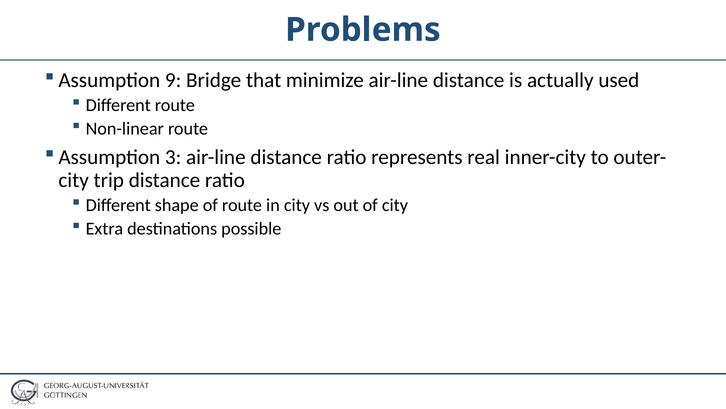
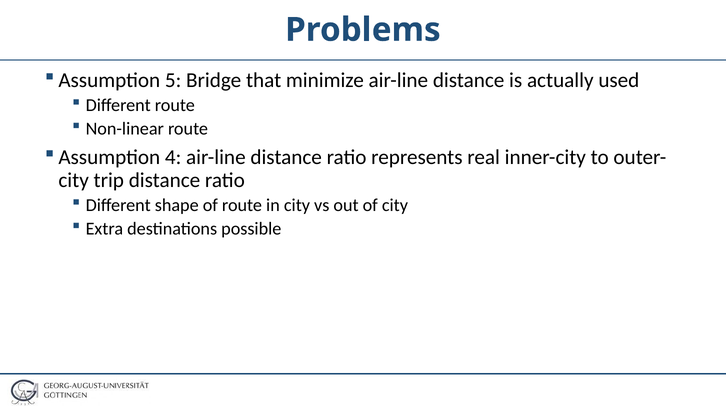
9: 9 -> 5 (173, 80)
3: 3 -> 4 (173, 157)
